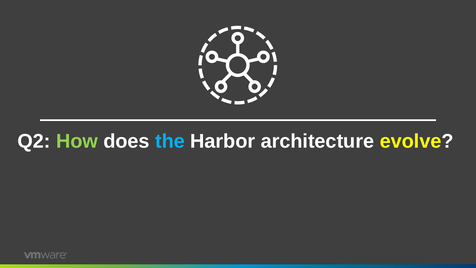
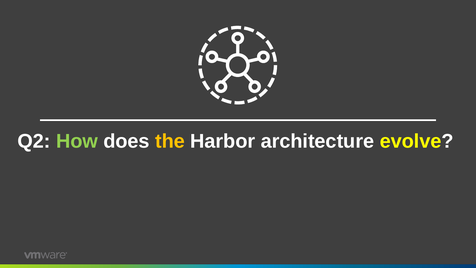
the colour: light blue -> yellow (170, 141)
